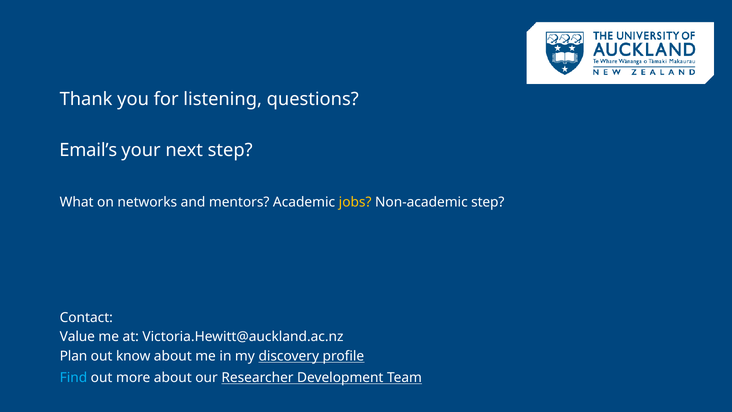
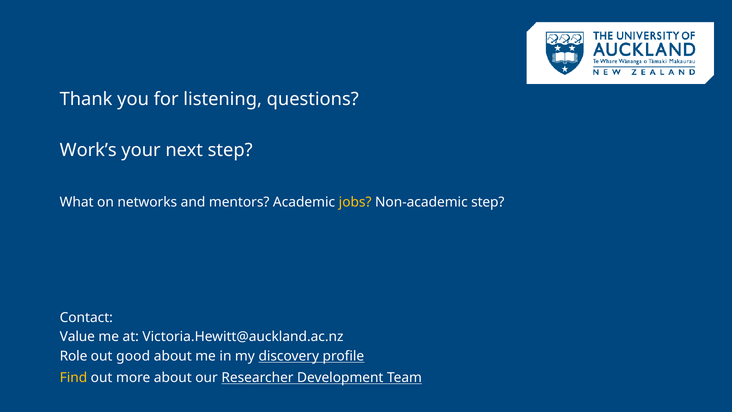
Email’s: Email’s -> Work’s (88, 150)
Plan: Plan -> Role (74, 356)
know: know -> good (133, 356)
Find colour: light blue -> yellow (73, 377)
